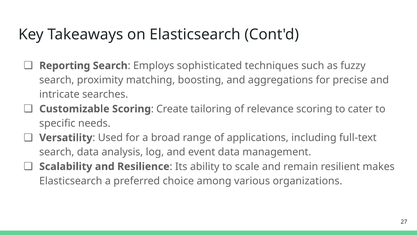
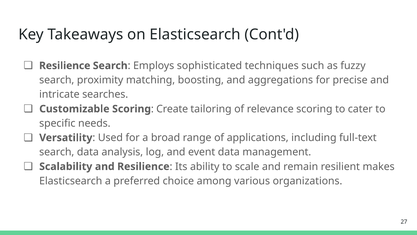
Reporting: Reporting -> Resilience (65, 66)
